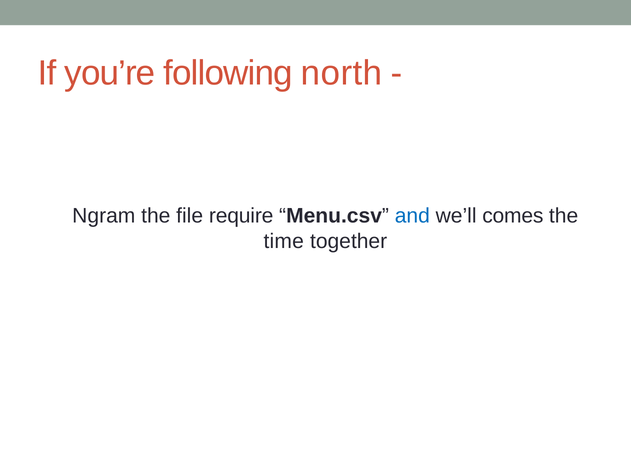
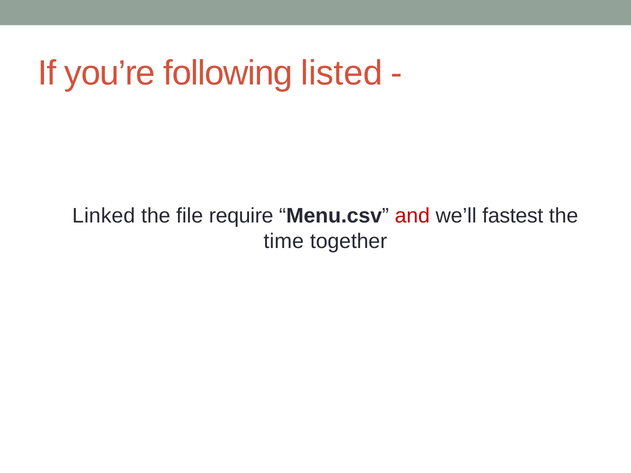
north: north -> listed (342, 73)
Ngram: Ngram -> Linked (104, 216)
and colour: blue -> red (412, 216)
comes: comes -> fastest (513, 216)
